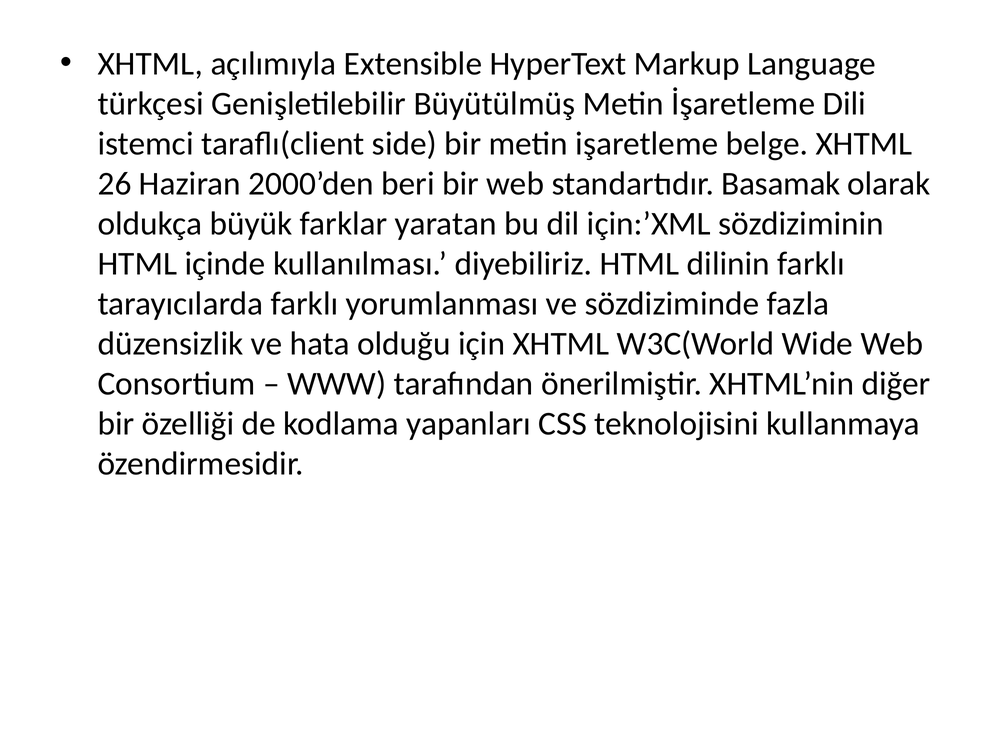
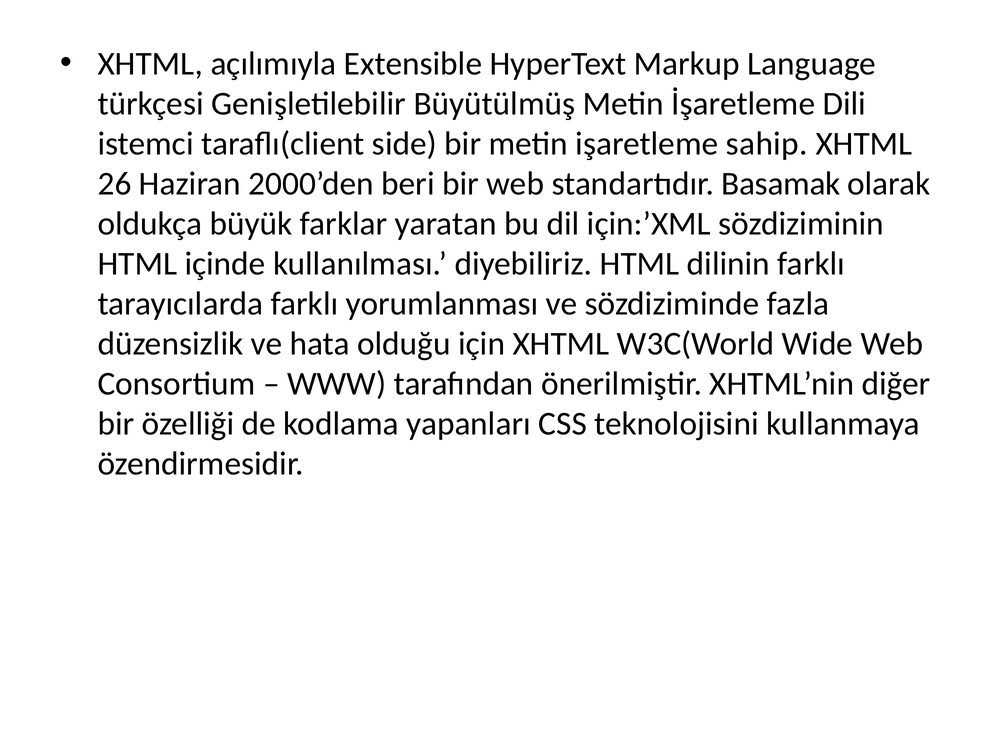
belge: belge -> sahip (767, 144)
